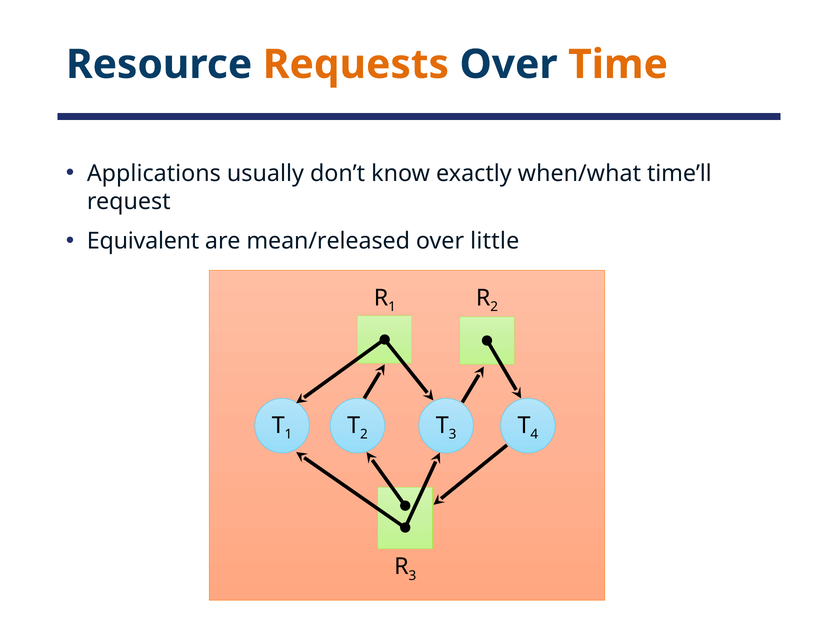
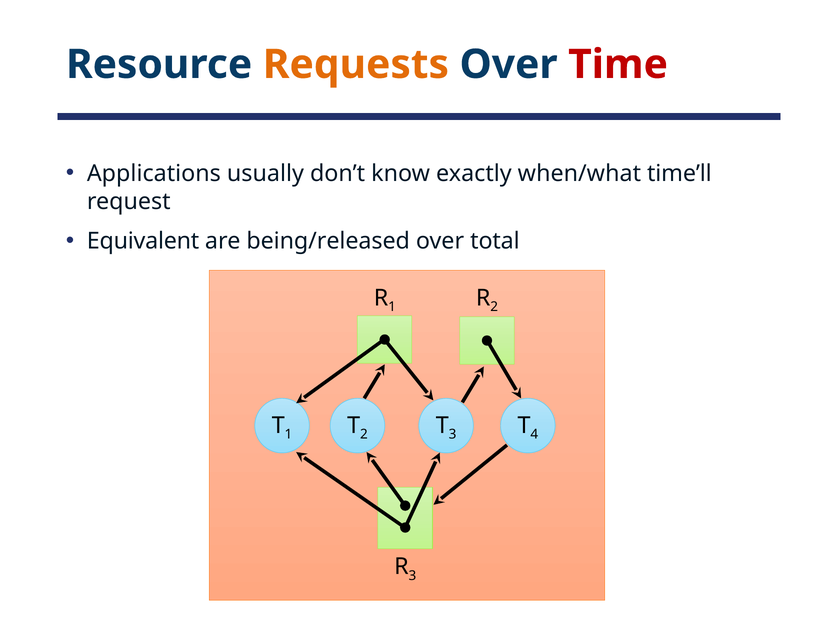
Time colour: orange -> red (618, 64)
mean/released: mean/released -> being/released (328, 241)
little: little -> total (495, 241)
